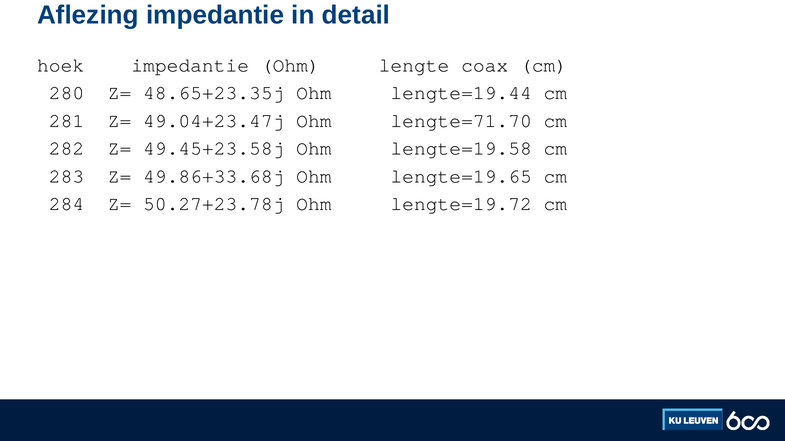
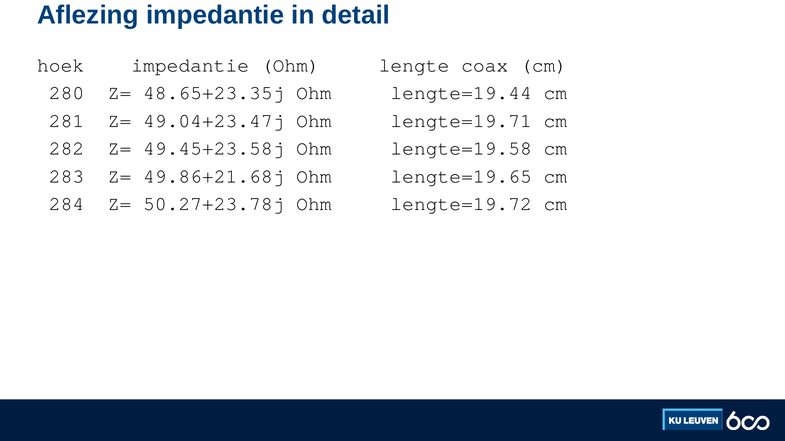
lengte=71.70: lengte=71.70 -> lengte=19.71 (461, 121)
49.86+33.68j: 49.86+33.68j -> 49.86+21.68j (214, 176)
